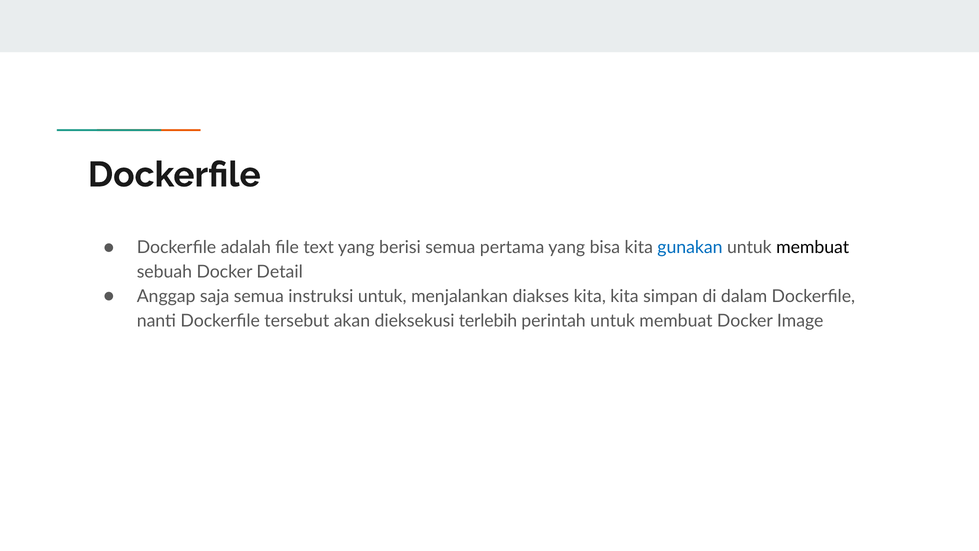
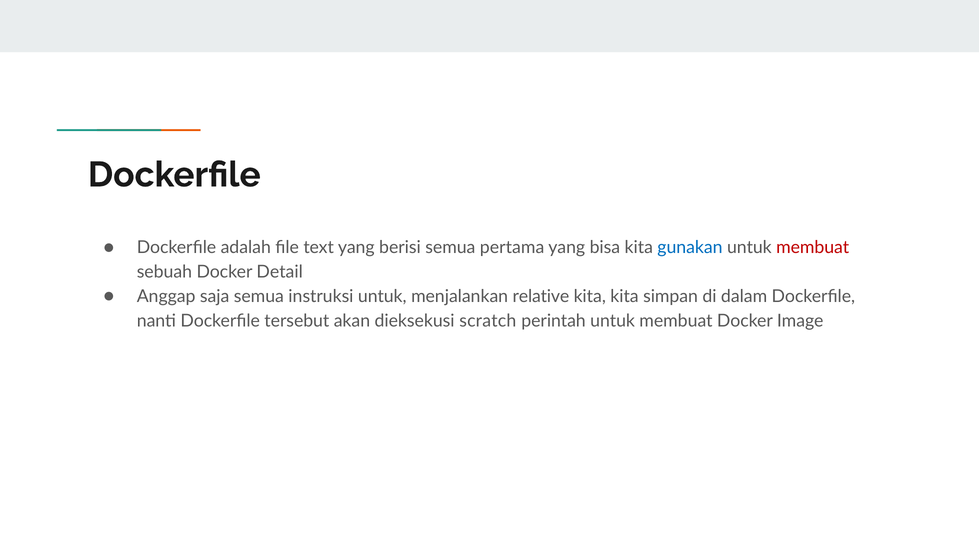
membuat colour: black -> red (813, 247)
diakses: diakses -> relative (541, 296)
terlebih: terlebih -> scratch (488, 321)
